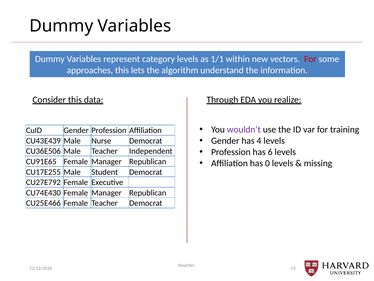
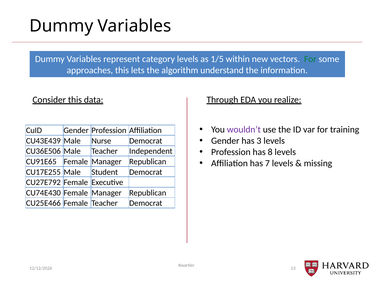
1/1: 1/1 -> 1/5 (217, 59)
For colour: red -> green (310, 59)
4: 4 -> 3 (259, 141)
6: 6 -> 8 (270, 152)
0: 0 -> 7 (267, 163)
